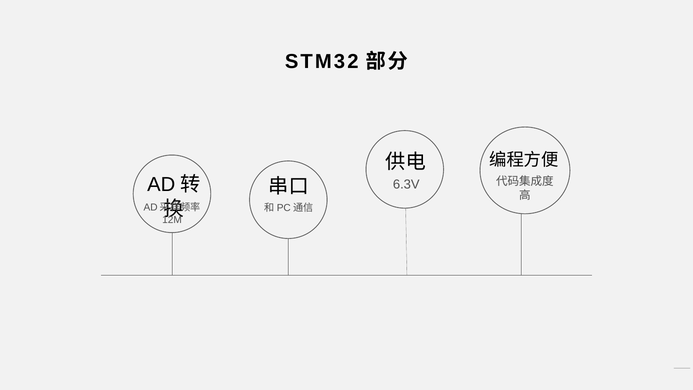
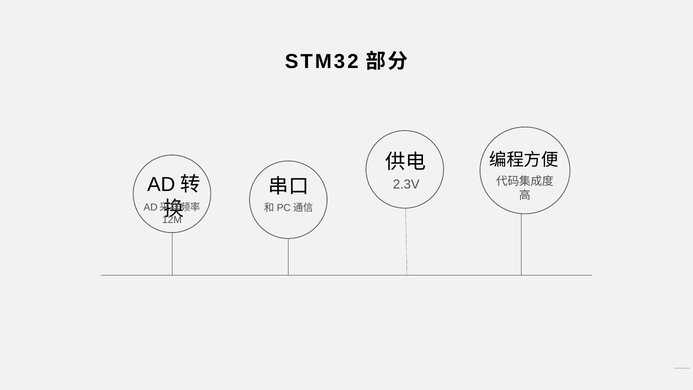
6.3V: 6.3V -> 2.3V (406, 184)
